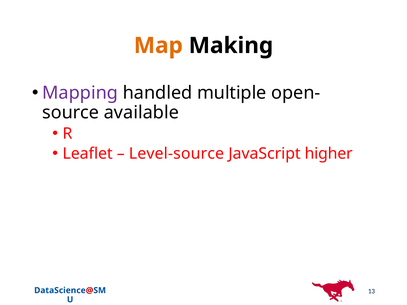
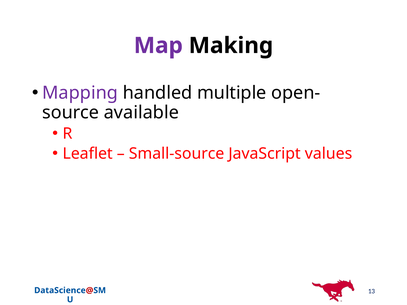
Map colour: orange -> purple (158, 46)
Level-source: Level-source -> Small-source (177, 154)
higher: higher -> values (329, 154)
